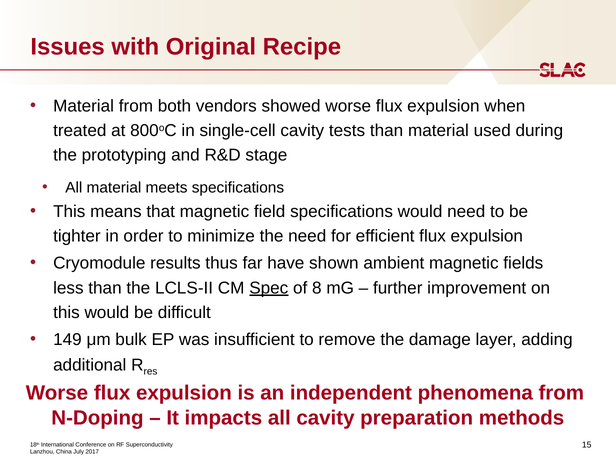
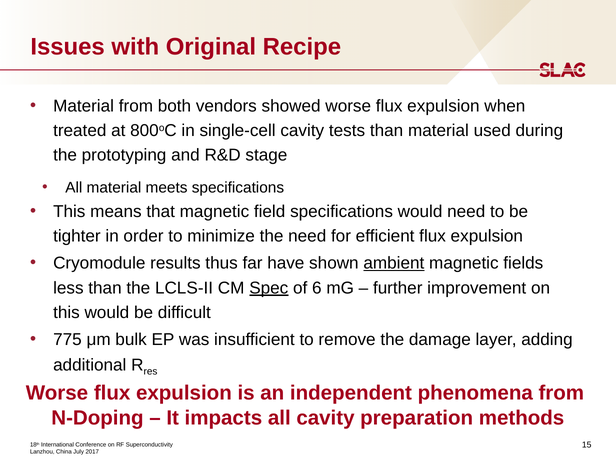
ambient underline: none -> present (394, 263)
8: 8 -> 6 (317, 288)
149: 149 -> 775 (67, 340)
